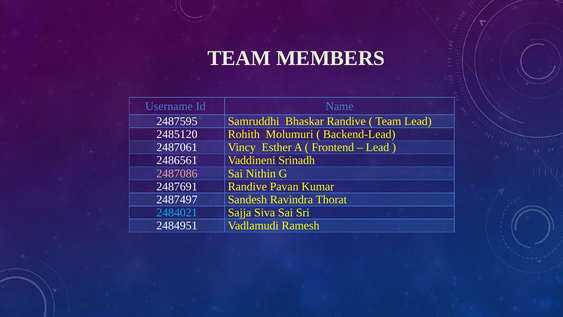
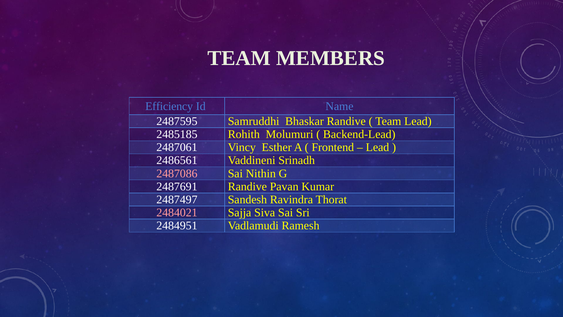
Username: Username -> Efficiency (169, 106)
2485120: 2485120 -> 2485185 (177, 134)
2484021 colour: light blue -> pink (177, 212)
